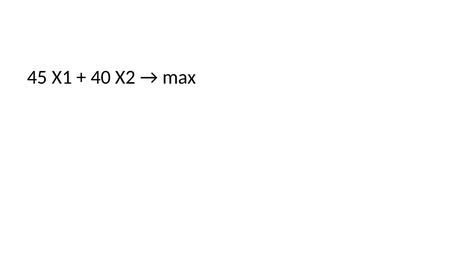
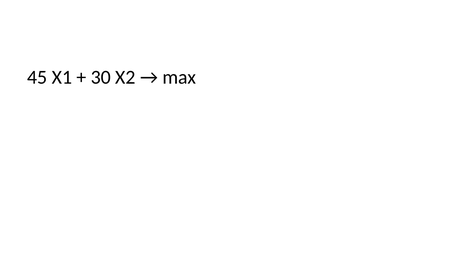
40: 40 -> 30 (101, 77)
